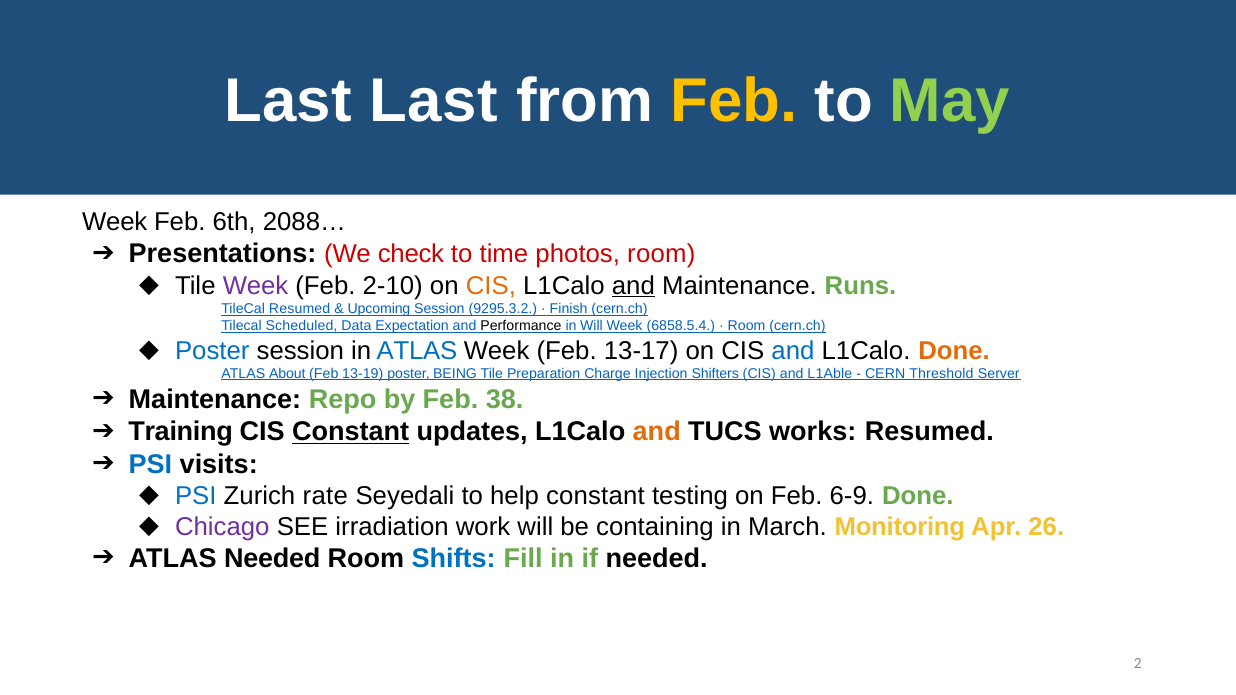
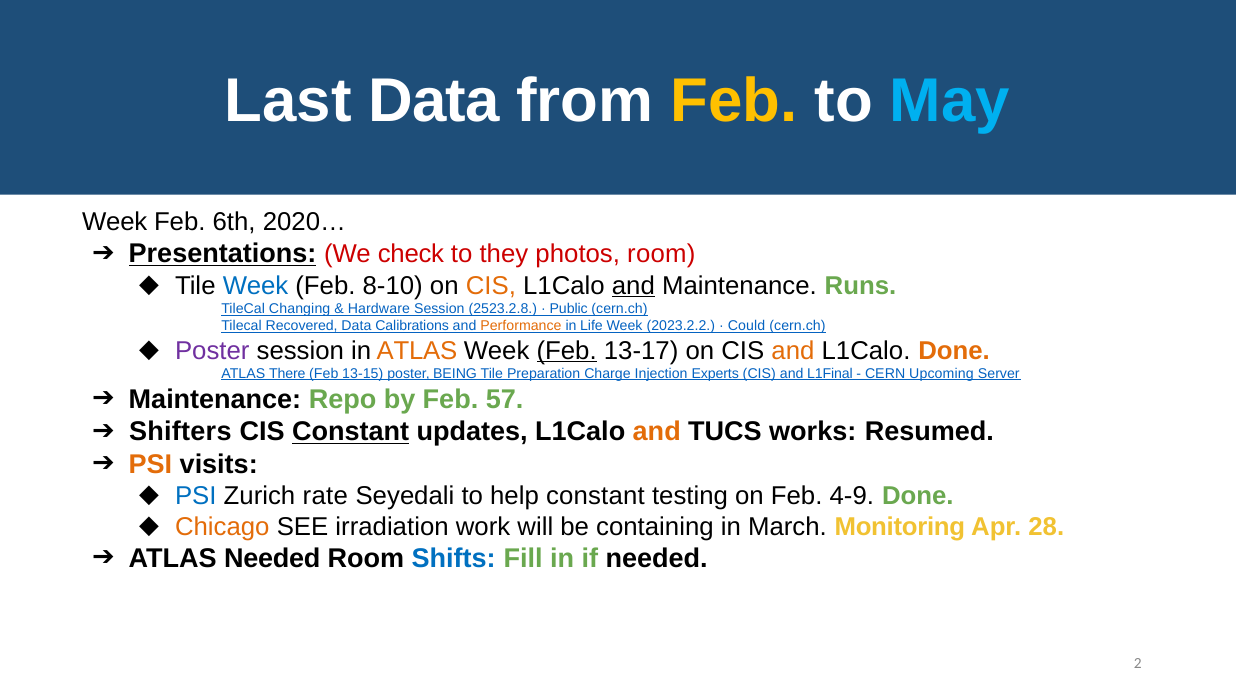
Last Last: Last -> Data (434, 102)
May colour: light green -> light blue (950, 102)
2088…: 2088… -> 2020… (304, 222)
Presentations underline: none -> present (223, 254)
time: time -> they (504, 255)
Week colour: purple -> blue (256, 286)
2-10: 2-10 -> 8-10 (393, 286)
TileCal Resumed: Resumed -> Changing (300, 309)
Upcoming: Upcoming -> Hardware (379, 309)
9295.3.2: 9295.3.2 -> 2523.2.8 (503, 309)
Finish: Finish -> Public (569, 309)
Scheduled: Scheduled -> Recovered (302, 326)
Expectation: Expectation -> Calibrations (412, 326)
Performance colour: black -> orange (521, 326)
in Will: Will -> Life (591, 326)
6858.5.4: 6858.5.4 -> 2023.2.2 (681, 326)
Room: Room -> Could (747, 326)
Poster colour: blue -> purple (212, 351)
ATLAS colour: blue -> orange (417, 351)
Feb underline: none -> present (567, 351)
and colour: blue -> orange (793, 351)
About: About -> There (287, 374)
13-19: 13-19 -> 13-15 (363, 374)
Shifters: Shifters -> Experts (715, 374)
L1Able: L1Able -> L1Final (830, 374)
Threshold: Threshold -> Upcoming (941, 374)
38: 38 -> 57 (505, 399)
Training: Training -> Shifters (180, 432)
PSI colour: blue -> orange (150, 464)
6-9: 6-9 -> 4-9 (852, 496)
Chicago colour: purple -> orange (222, 527)
26: 26 -> 28 (1046, 527)
